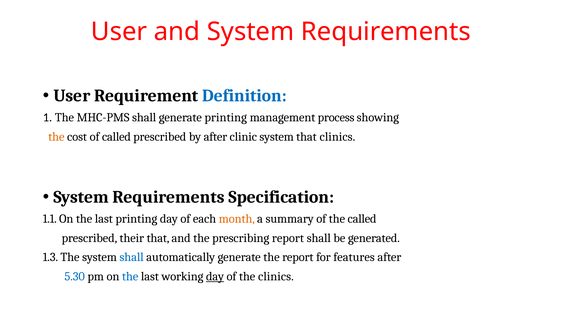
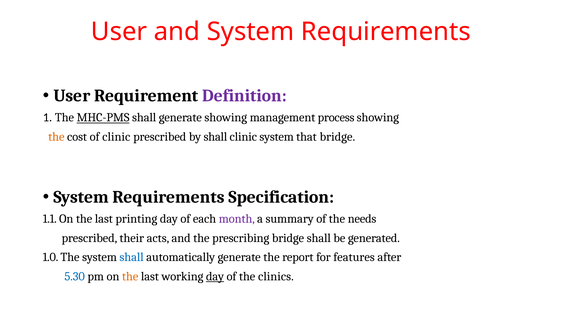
Definition colour: blue -> purple (245, 96)
MHC-PMS underline: none -> present (103, 118)
generate printing: printing -> showing (226, 118)
of called: called -> clinic (116, 137)
by after: after -> shall (215, 137)
that clinics: clinics -> bridge (337, 137)
month colour: orange -> purple (237, 219)
the called: called -> needs (362, 219)
their that: that -> acts (158, 238)
prescribing report: report -> bridge (288, 238)
1.3: 1.3 -> 1.0 (51, 257)
the colour: blue -> orange (130, 276)
